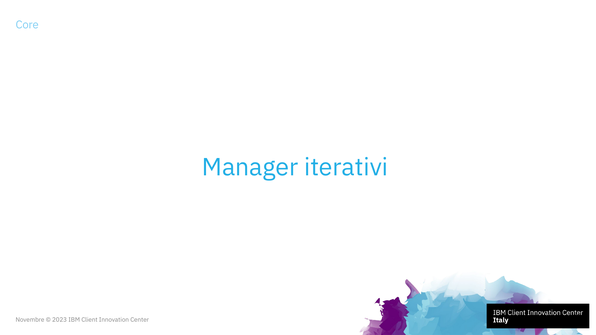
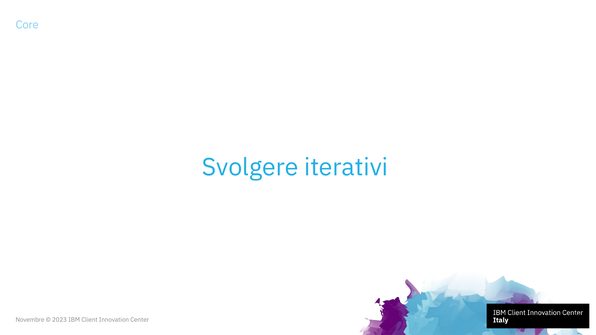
Manager: Manager -> Svolgere (250, 167)
